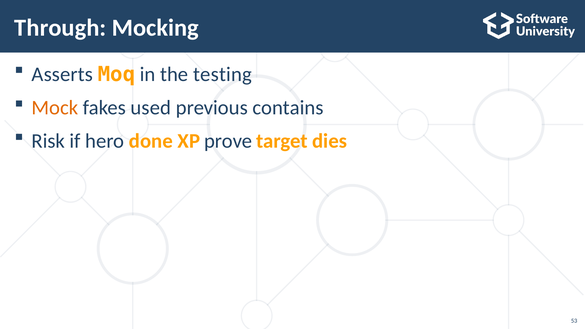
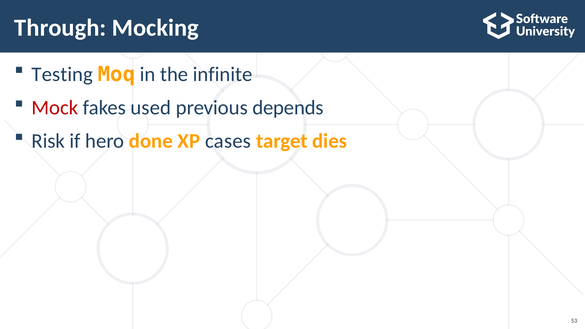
Asserts: Asserts -> Testing (62, 74)
testing: testing -> infinite (223, 74)
Mock colour: orange -> red (55, 108)
contains: contains -> depends (288, 108)
prove: prove -> cases (228, 141)
